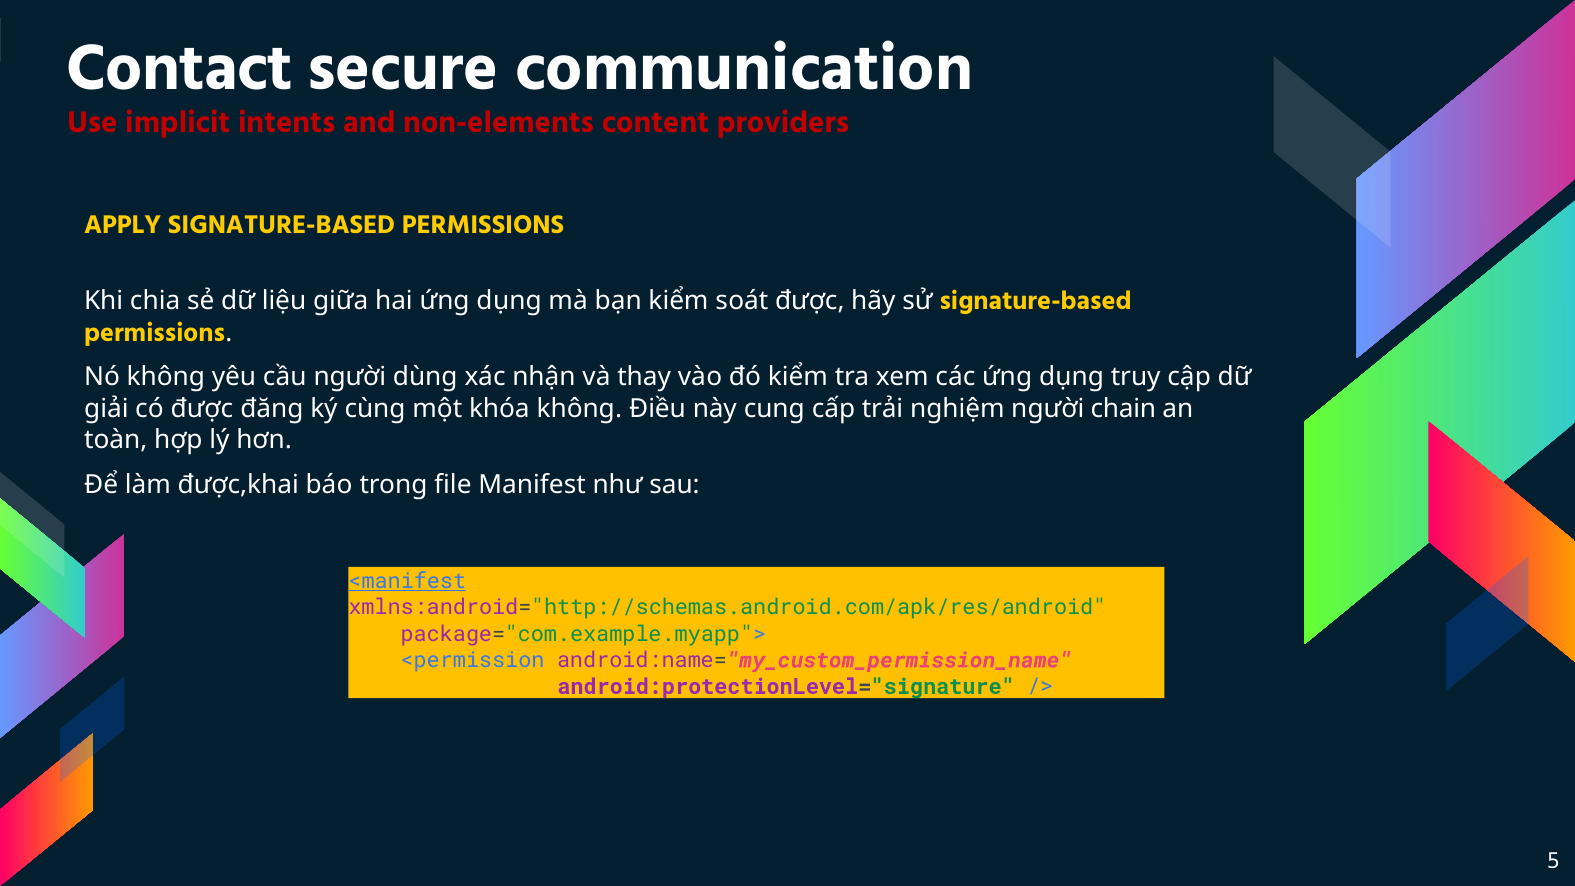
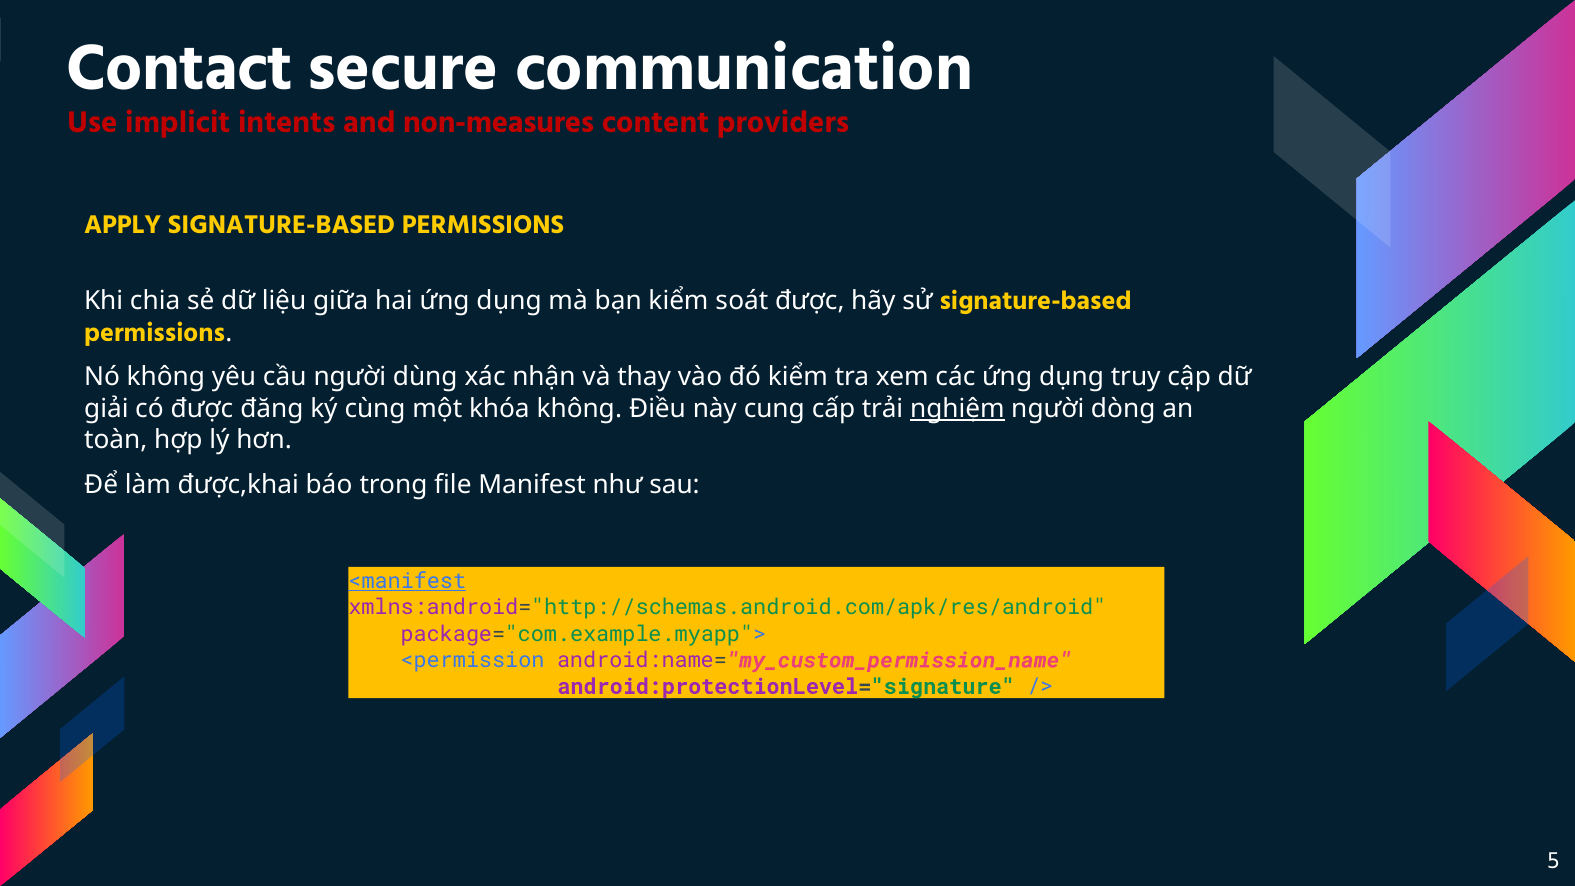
non-elements: non-elements -> non-measures (499, 123)
nghiệm underline: none -> present (957, 409)
chain: chain -> dòng (1123, 409)
